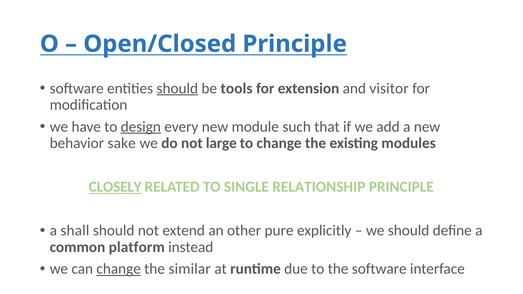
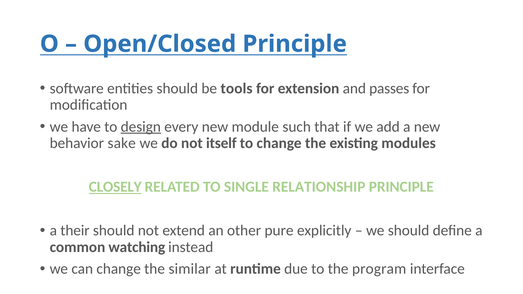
should underline: present -> none (177, 88)
visitor: visitor -> passes (389, 88)
large: large -> itself (221, 143)
shall: shall -> their (75, 231)
platform: platform -> watching (137, 247)
change underline: present -> none (119, 269)
the software: software -> program (379, 269)
